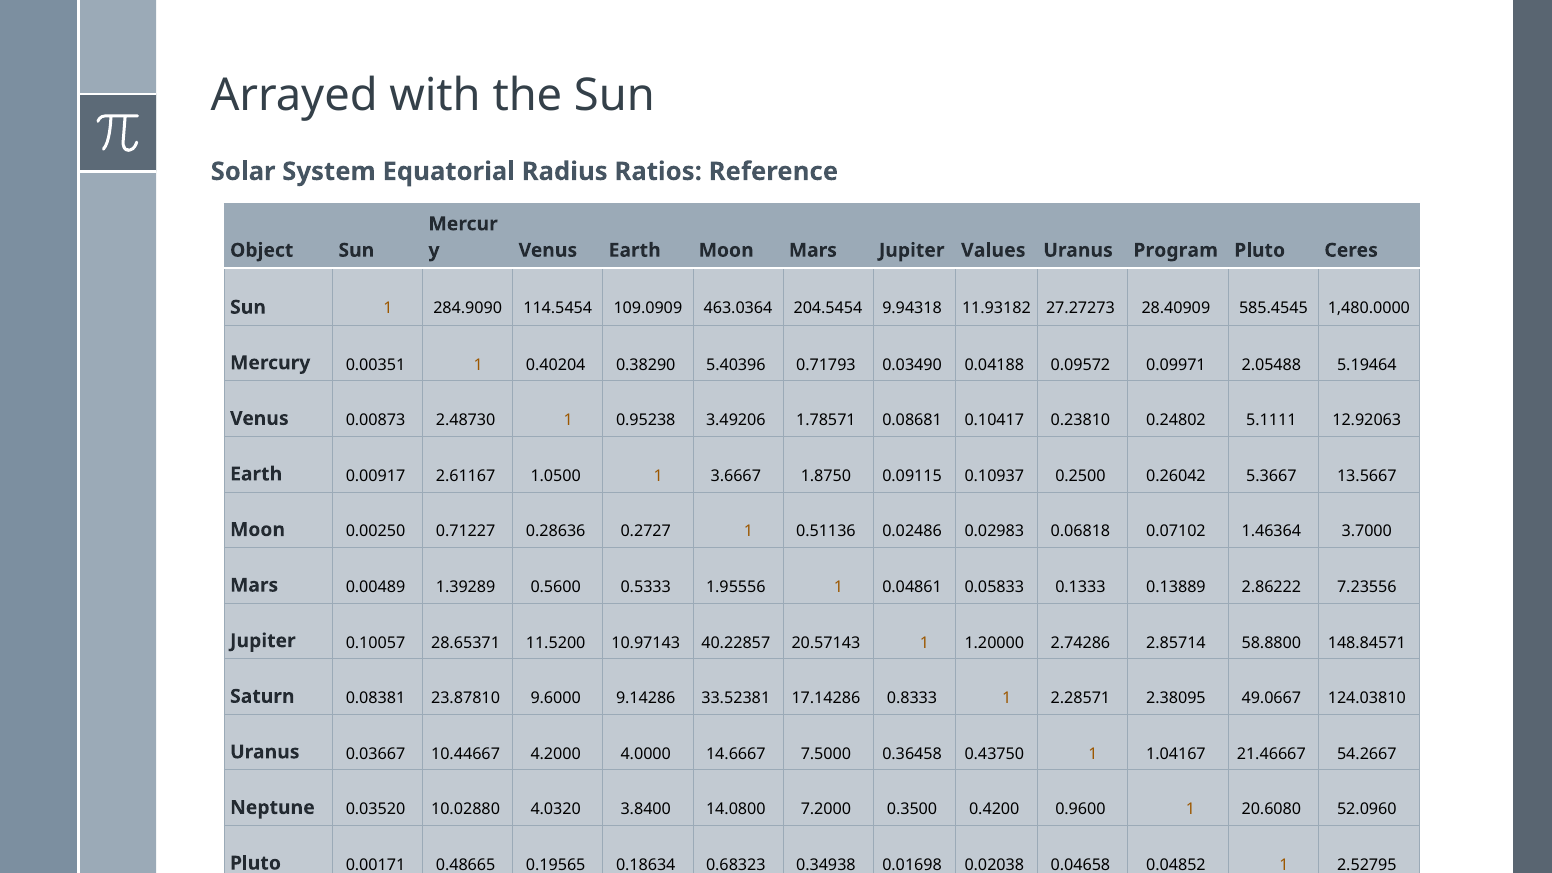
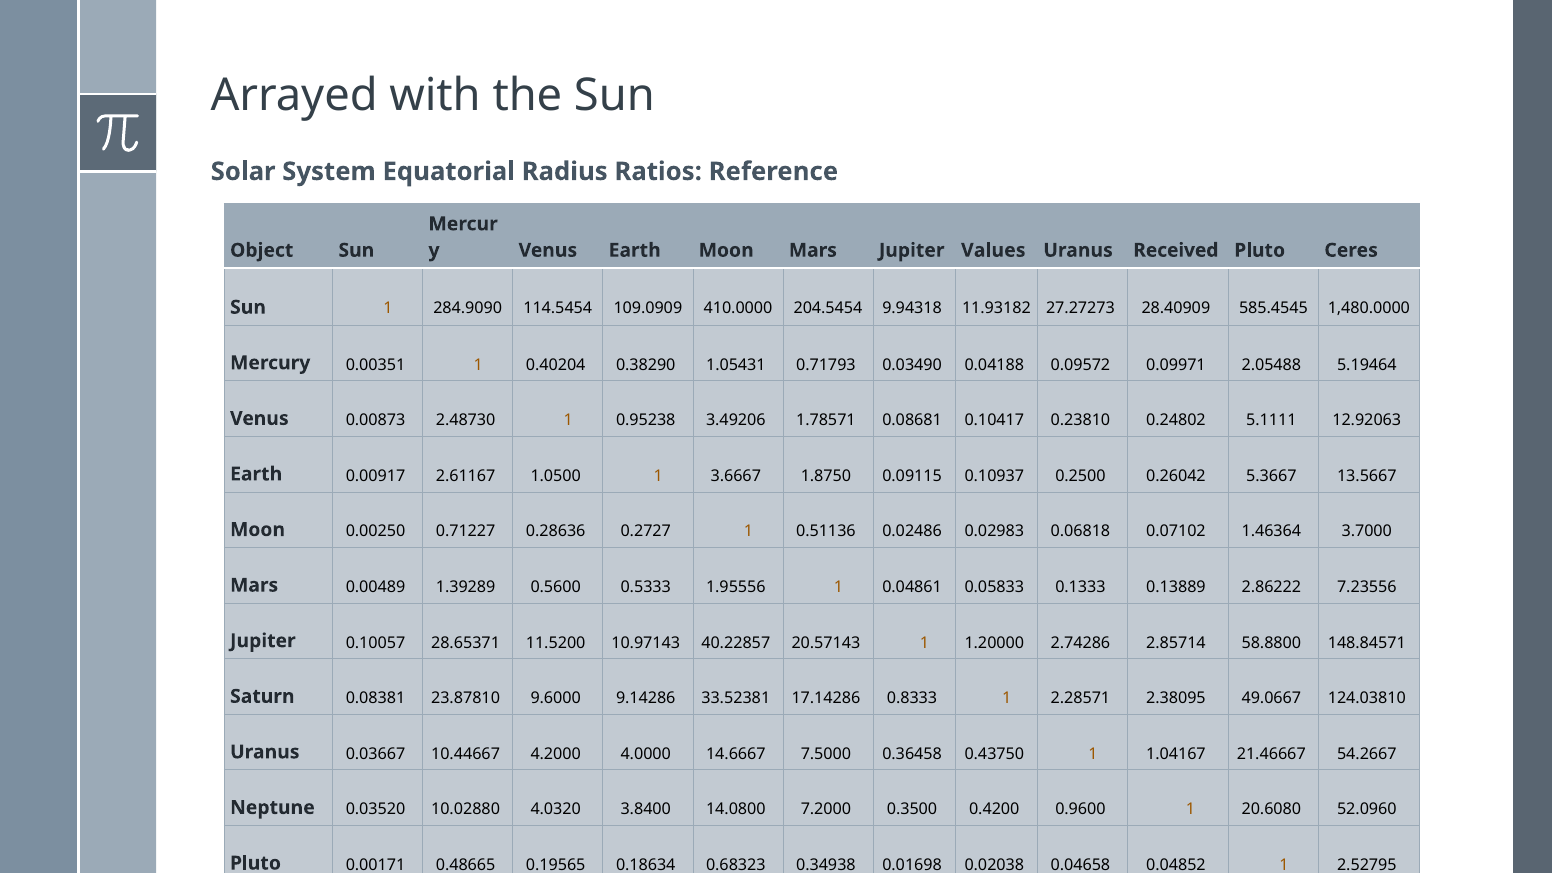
Program: Program -> Received (1176, 250)
463.0364: 463.0364 -> 410.0000 (738, 309)
5.40396: 5.40396 -> 1.05431 (736, 365)
